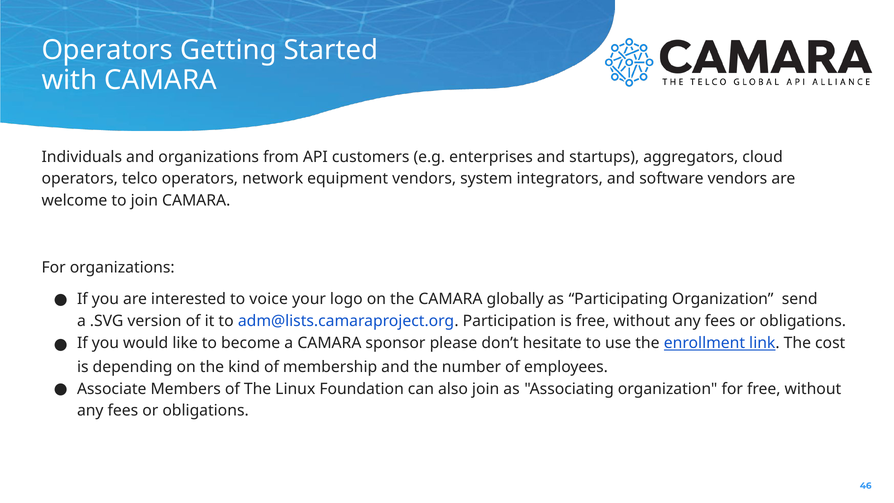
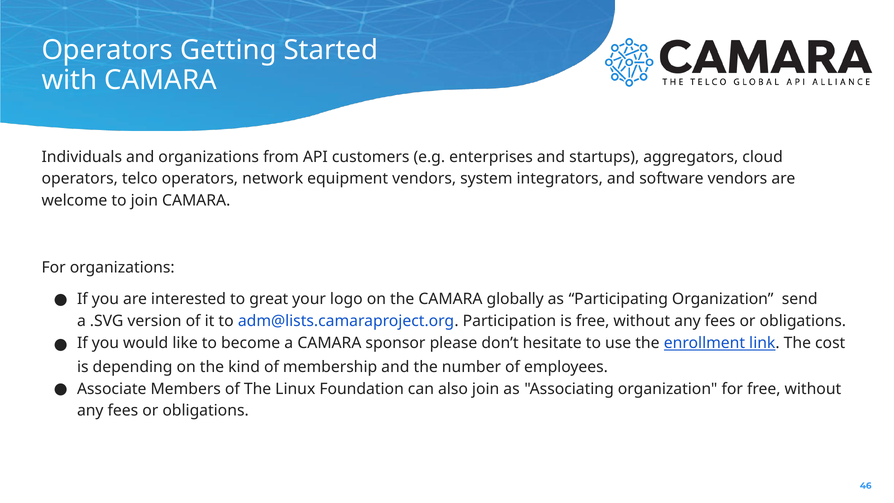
voice: voice -> great (269, 299)
